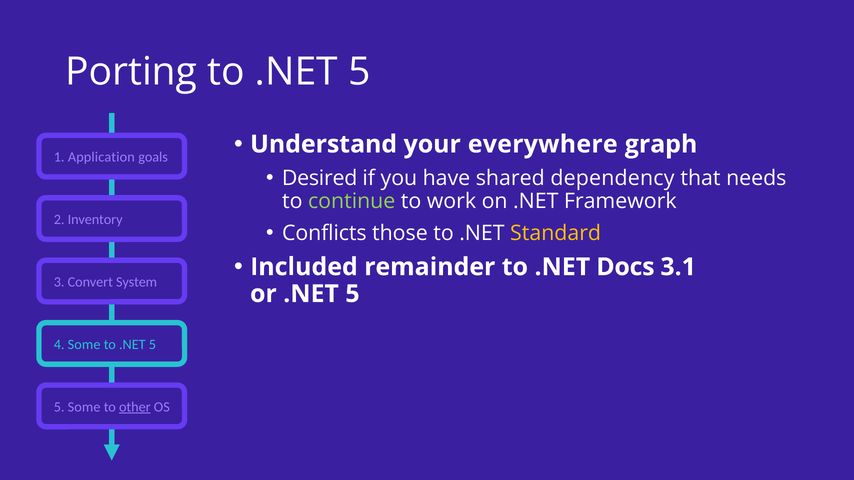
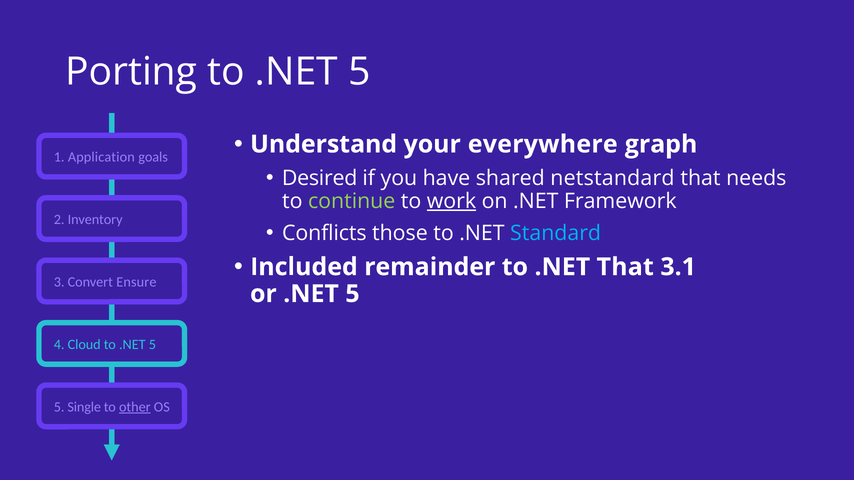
dependency: dependency -> netstandard (612, 178)
work underline: none -> present (451, 201)
Standard colour: yellow -> light blue (556, 233)
.NET Docs: Docs -> That (625, 267)
System: System -> Ensure (136, 282)
4 Some: Some -> Cloud (84, 345)
5 Some: Some -> Single (84, 407)
